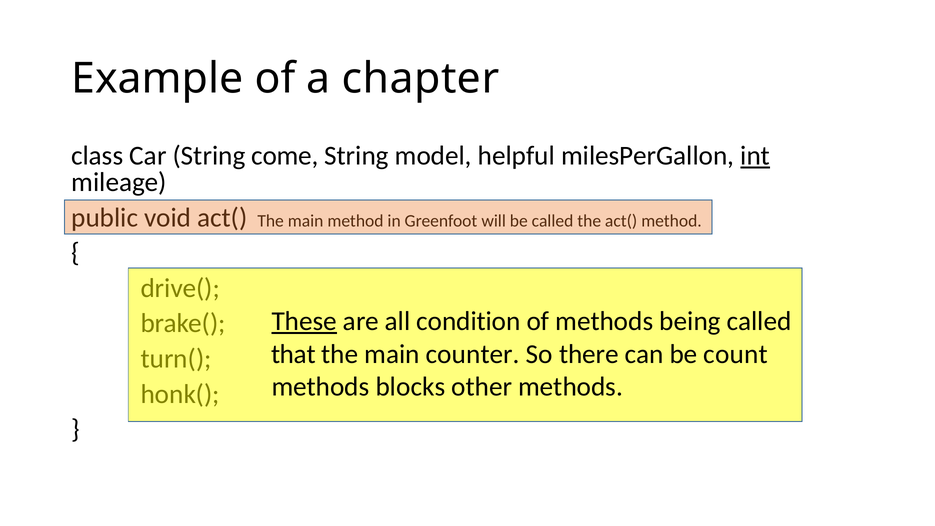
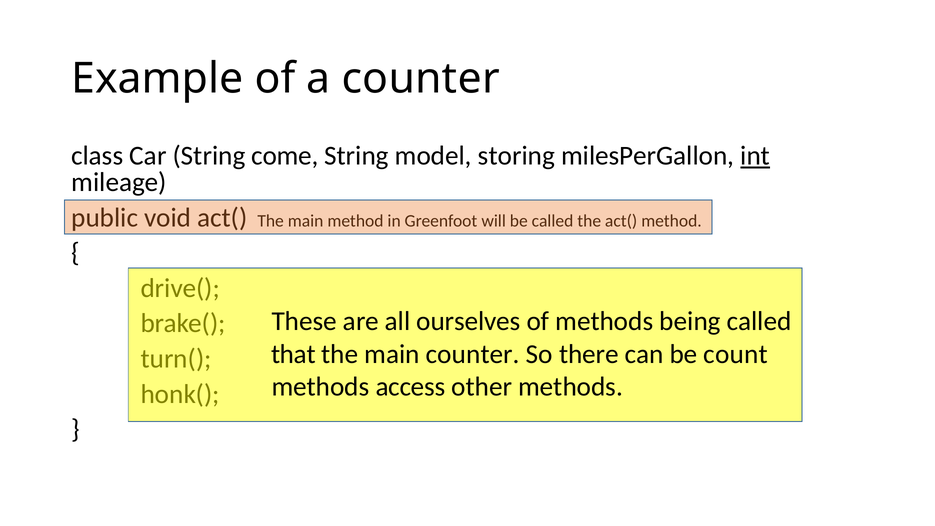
a chapter: chapter -> counter (421, 79)
helpful: helpful -> storing (516, 156)
These underline: present -> none (304, 321)
condition: condition -> ourselves (469, 321)
blocks: blocks -> access (410, 387)
